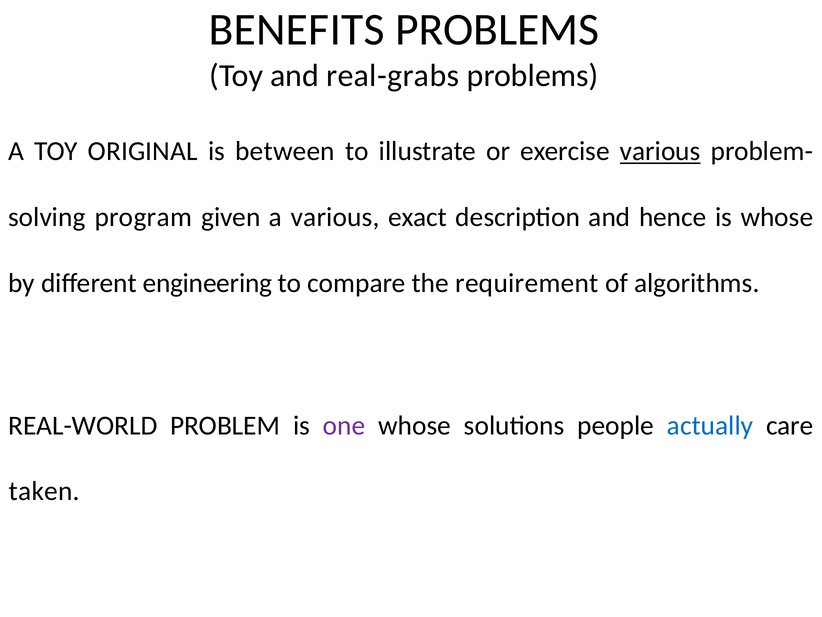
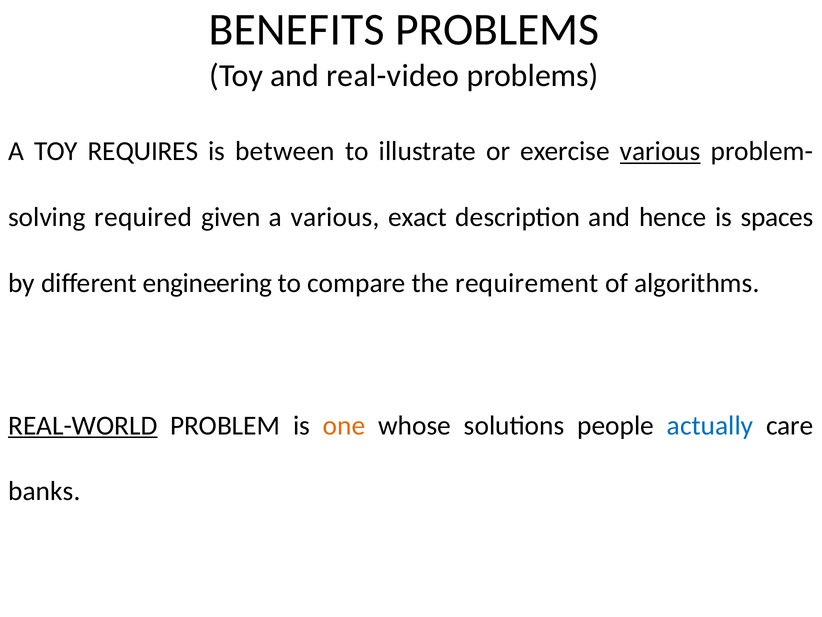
real-grabs: real-grabs -> real-video (393, 75)
ORIGINAL: ORIGINAL -> REQUIRES (143, 151)
program: program -> required (143, 217)
is whose: whose -> spaces (777, 217)
REAL-WORLD underline: none -> present (83, 425)
one colour: purple -> orange (344, 425)
taken: taken -> banks (44, 491)
